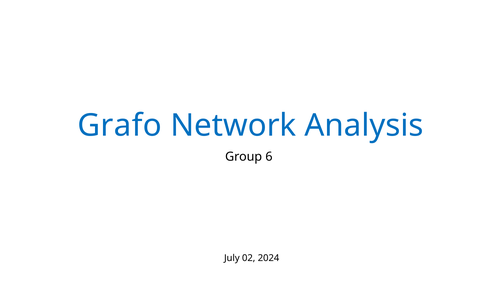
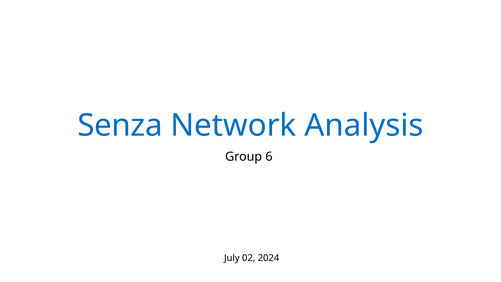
Grafo: Grafo -> Senza (120, 125)
